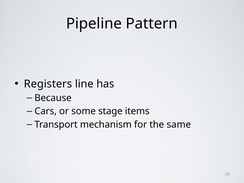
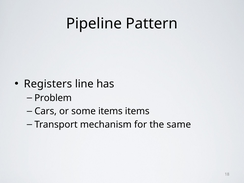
Because: Because -> Problem (53, 98)
some stage: stage -> items (110, 111)
